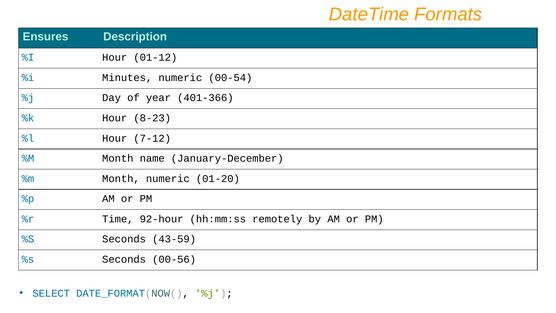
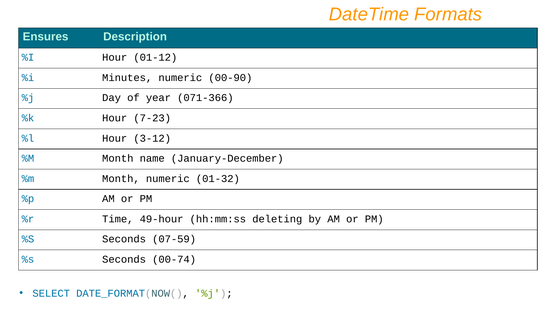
00-54: 00-54 -> 00-90 (230, 78)
401-366: 401-366 -> 071-366 (205, 98)
8-23: 8-23 -> 7-23 (152, 118)
7-12: 7-12 -> 3-12 (152, 138)
01-20: 01-20 -> 01-32 (218, 178)
92-hour: 92-hour -> 49-hour (162, 219)
remotely: remotely -> deleting (277, 219)
43-59: 43-59 -> 07-59 (174, 239)
00-56: 00-56 -> 00-74 (174, 259)
